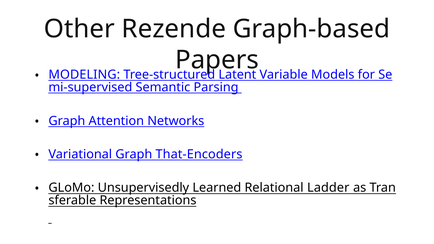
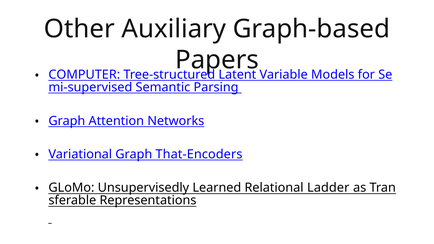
Rezende: Rezende -> Auxiliary (174, 29)
MODELING: MODELING -> COMPUTER (84, 75)
